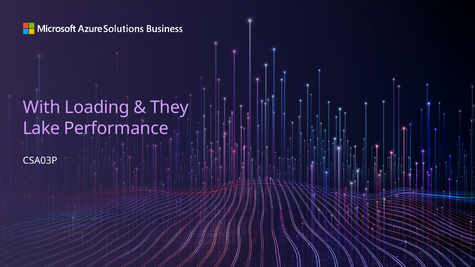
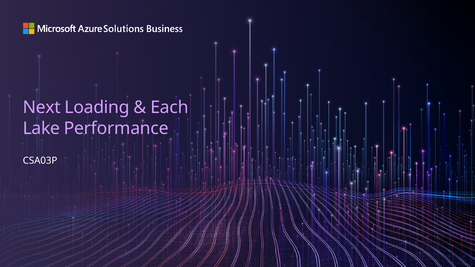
With: With -> Next (42, 107)
They: They -> Each (169, 107)
